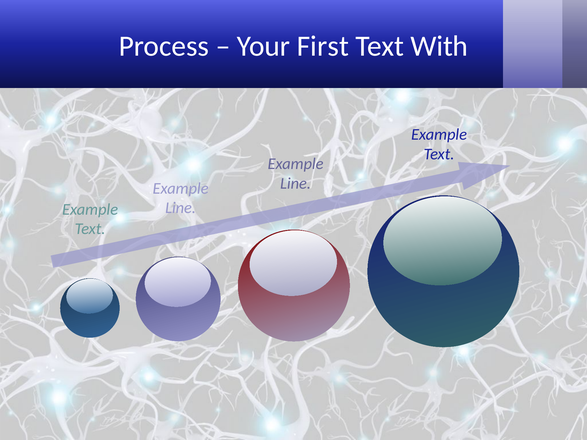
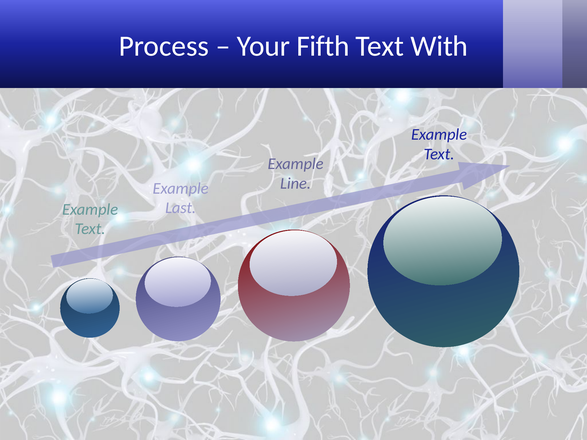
First: First -> Fifth (323, 46)
Line: Line -> Last (181, 208)
